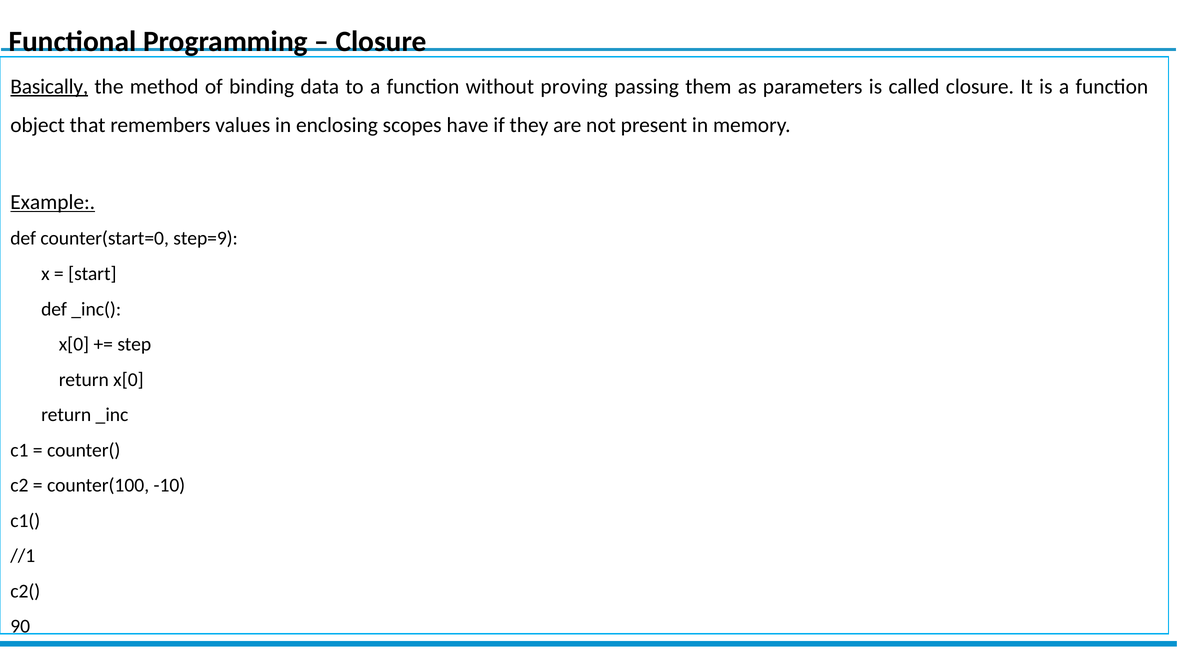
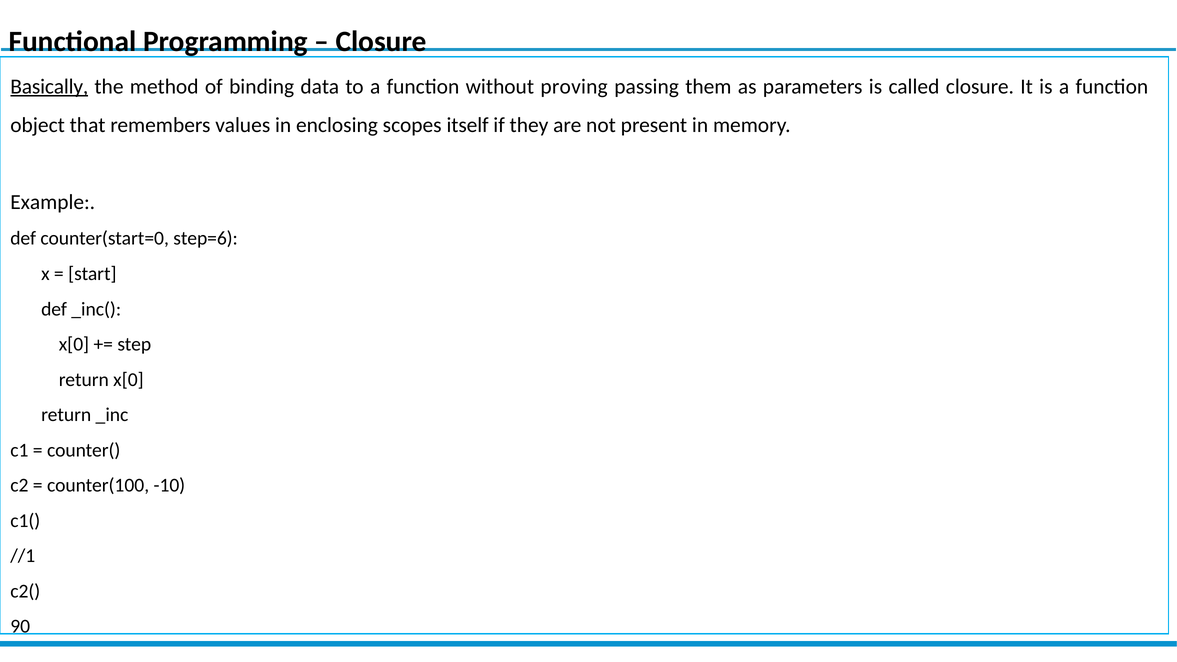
have: have -> itself (468, 125)
Example underline: present -> none (53, 202)
step=9: step=9 -> step=6 (206, 239)
